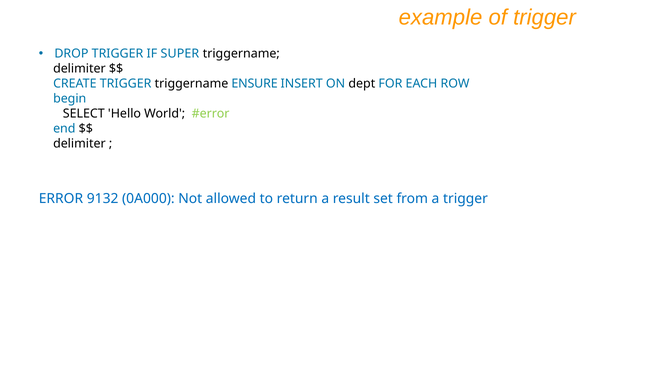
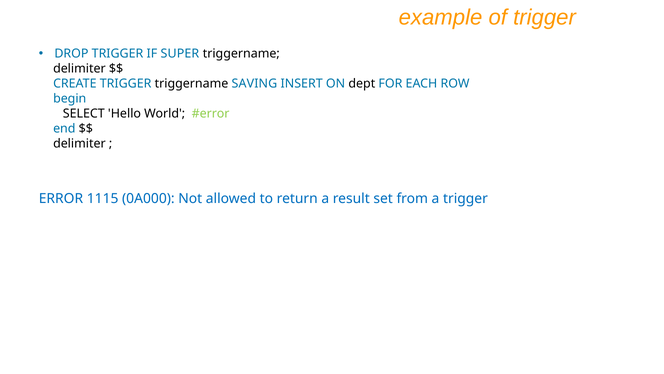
ENSURE: ENSURE -> SAVING (254, 84)
9132: 9132 -> 1115 (103, 198)
